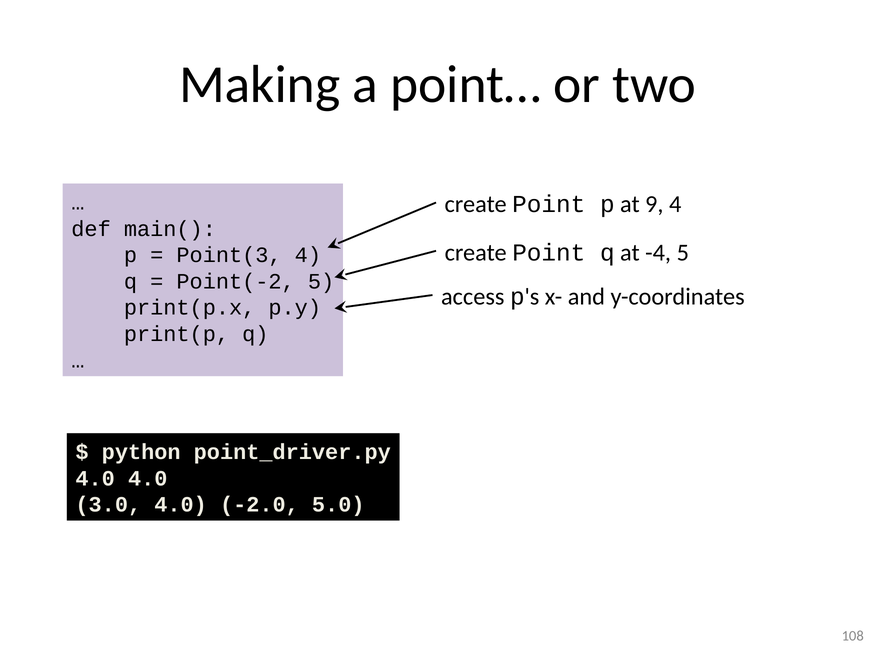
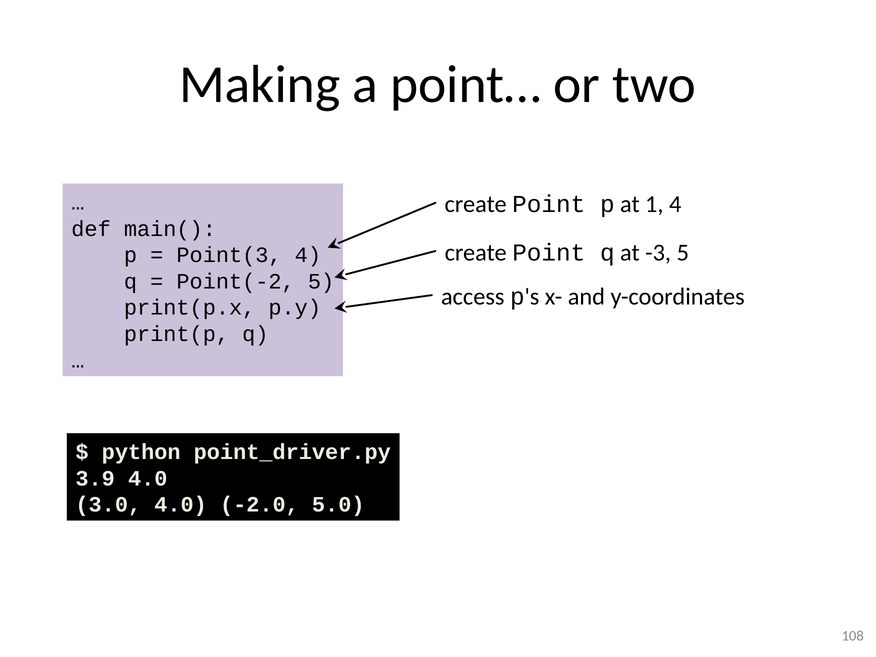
9: 9 -> 1 (654, 204)
-4: -4 -> -3 (658, 253)
4.0: 4.0 -> 3.9 (95, 478)
